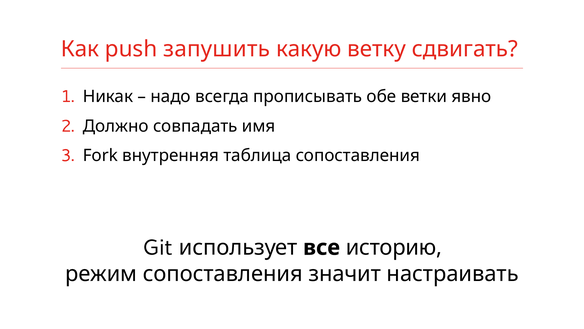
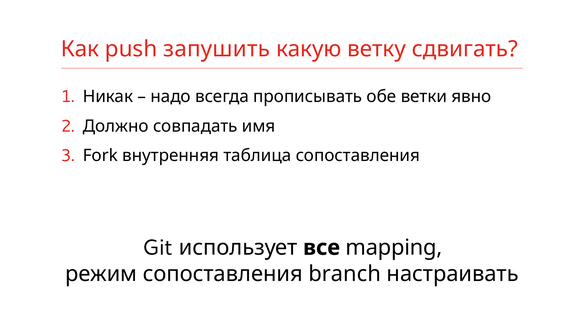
историю: историю -> mapping (394, 247)
значит: значит -> branch (345, 274)
